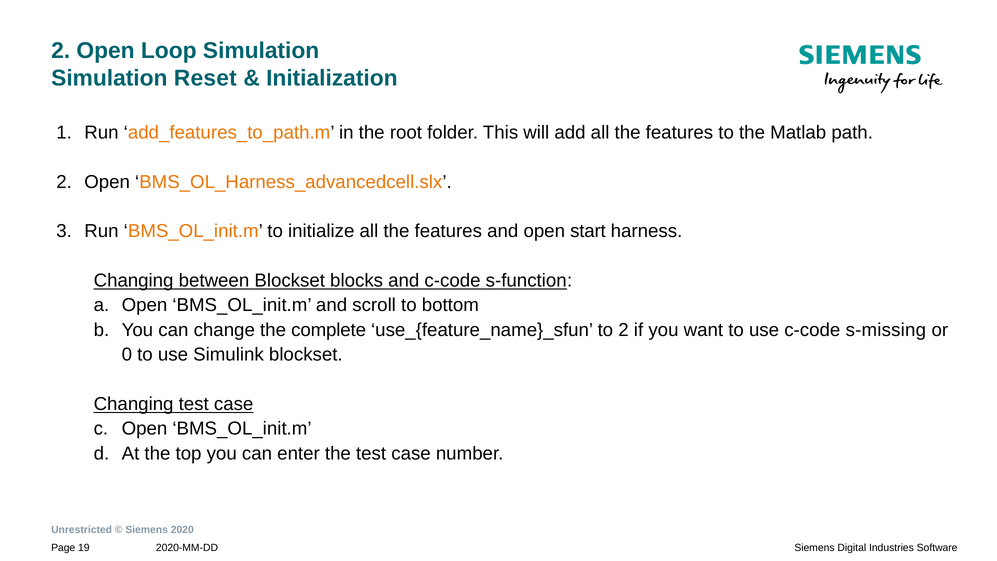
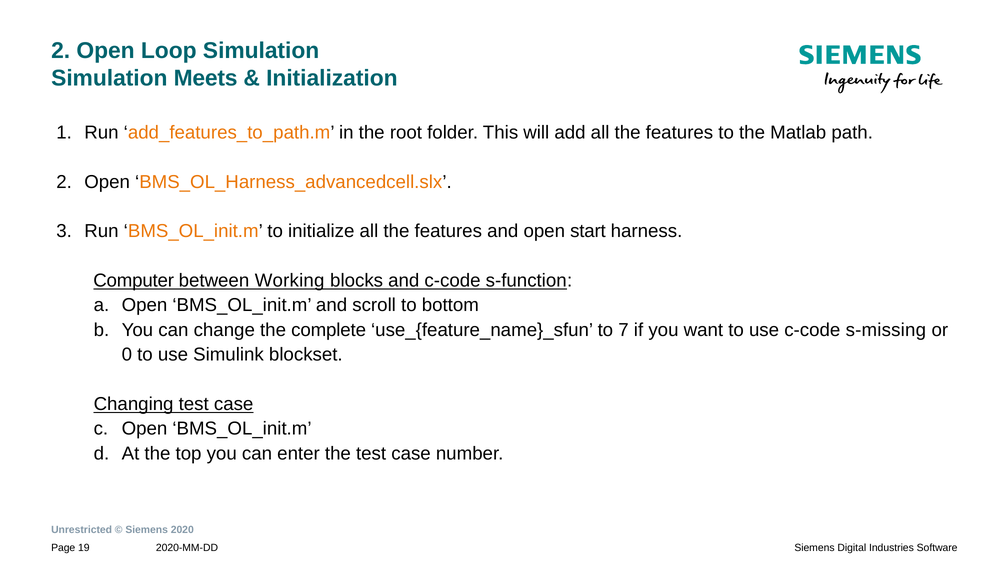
Reset: Reset -> Meets (206, 78)
Changing: Changing -> Computer (134, 280)
between Blockset: Blockset -> Working (290, 280)
to 2: 2 -> 7 (623, 330)
